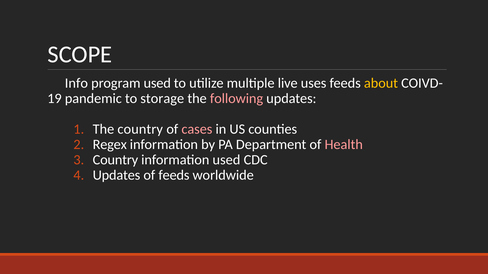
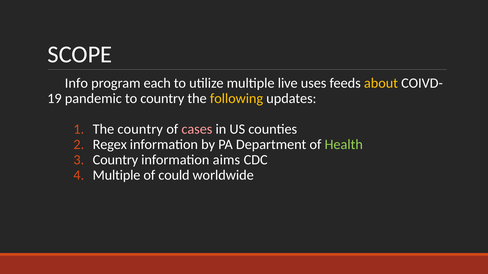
program used: used -> each (157, 83)
to storage: storage -> country (162, 99)
following colour: pink -> yellow (237, 99)
Health colour: pink -> light green (344, 145)
information used: used -> aims (226, 160)
Updates: Updates -> Multiple (117, 176)
of feeds: feeds -> could (174, 176)
